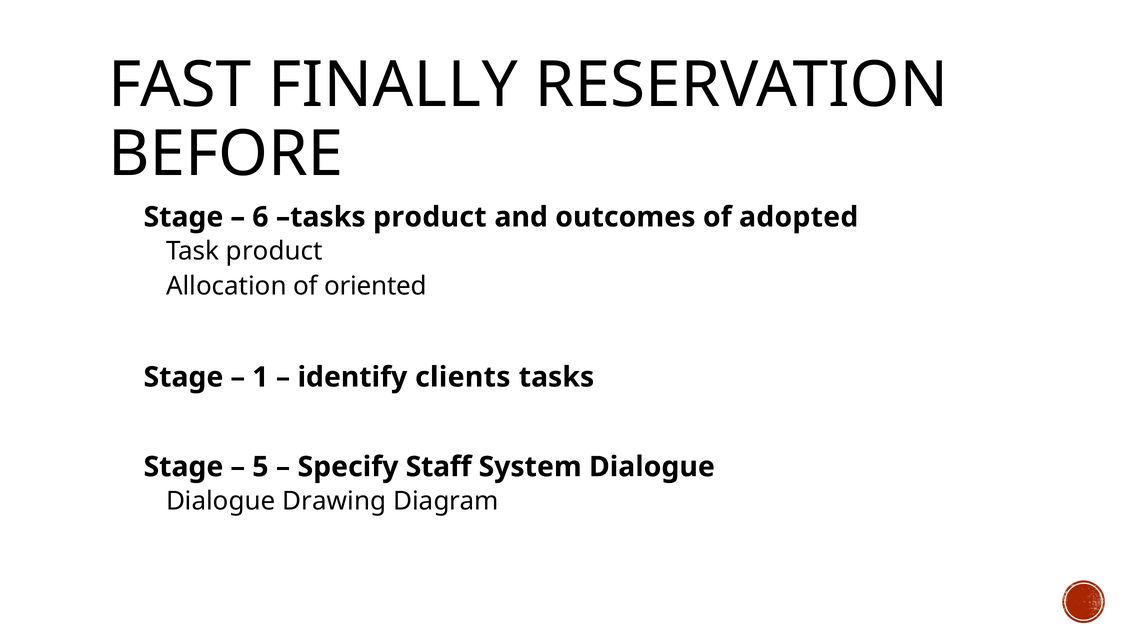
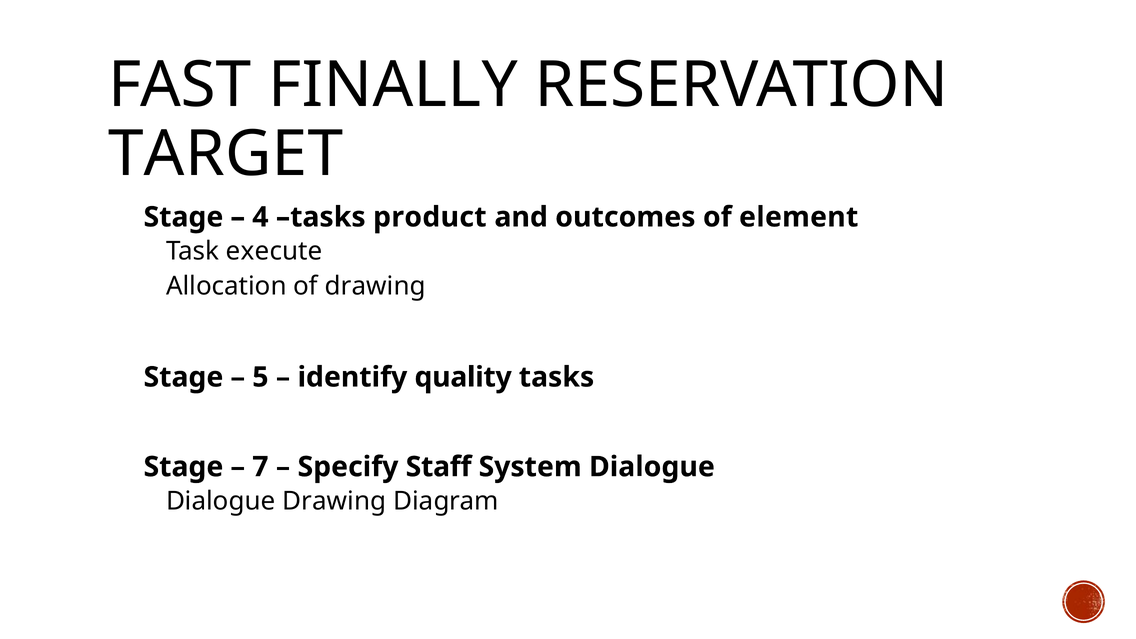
BEFORE: BEFORE -> TARGET (226, 154)
6: 6 -> 4 (260, 217)
adopted: adopted -> element (799, 217)
product: product -> execute (274, 251)
of oriented: oriented -> drawing (375, 286)
1: 1 -> 5 (260, 377)
clients: clients -> quality (463, 377)
5: 5 -> 7 (260, 467)
